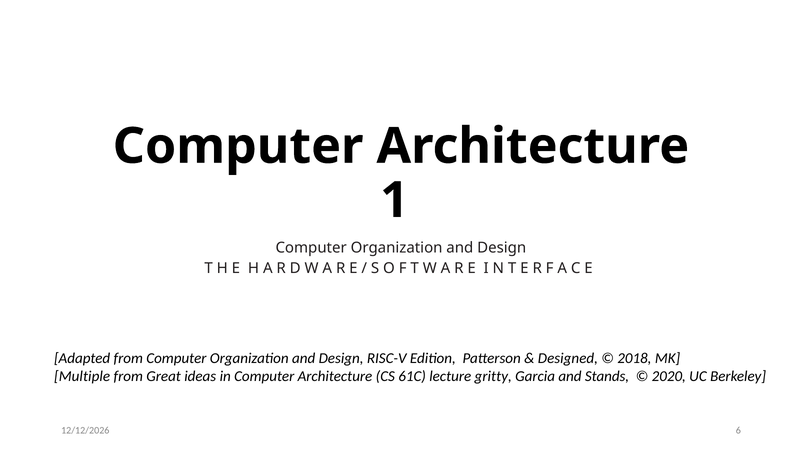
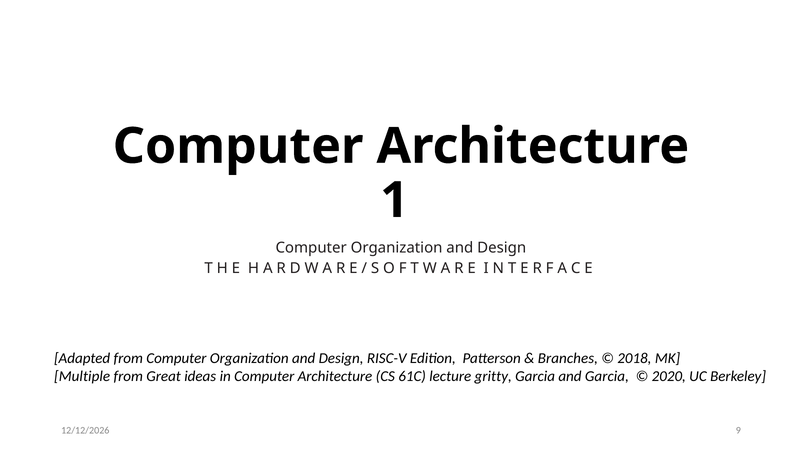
Designed: Designed -> Branches (568, 359)
and Stands: Stands -> Garcia (607, 377)
6: 6 -> 9 (738, 431)
